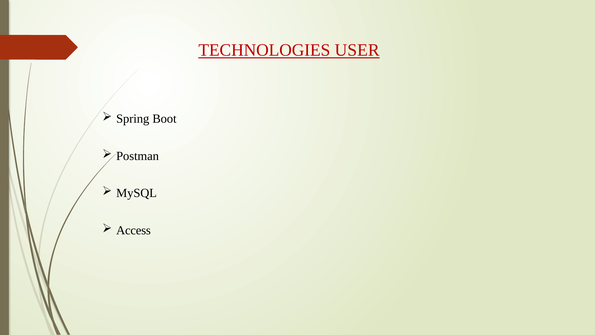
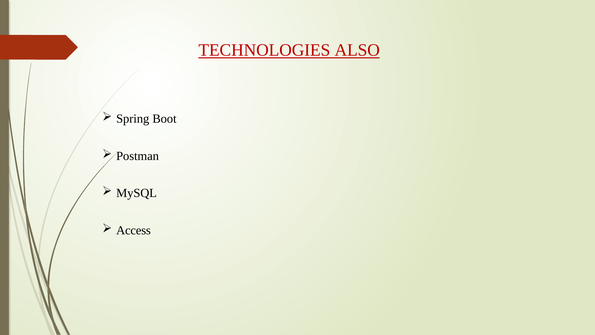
USER: USER -> ALSO (357, 50)
